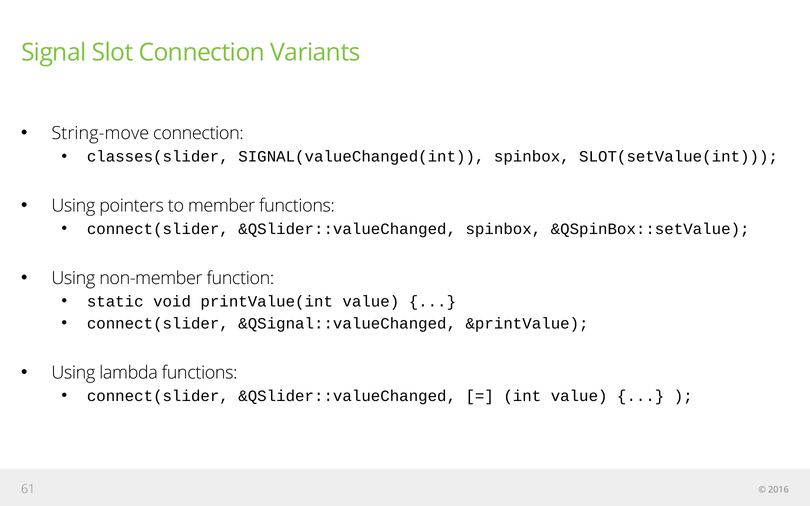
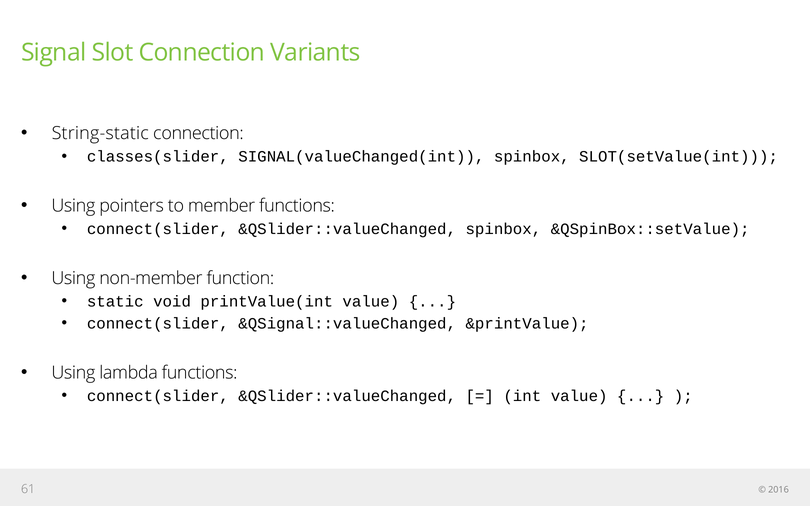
String-move: String-move -> String-static (100, 133)
